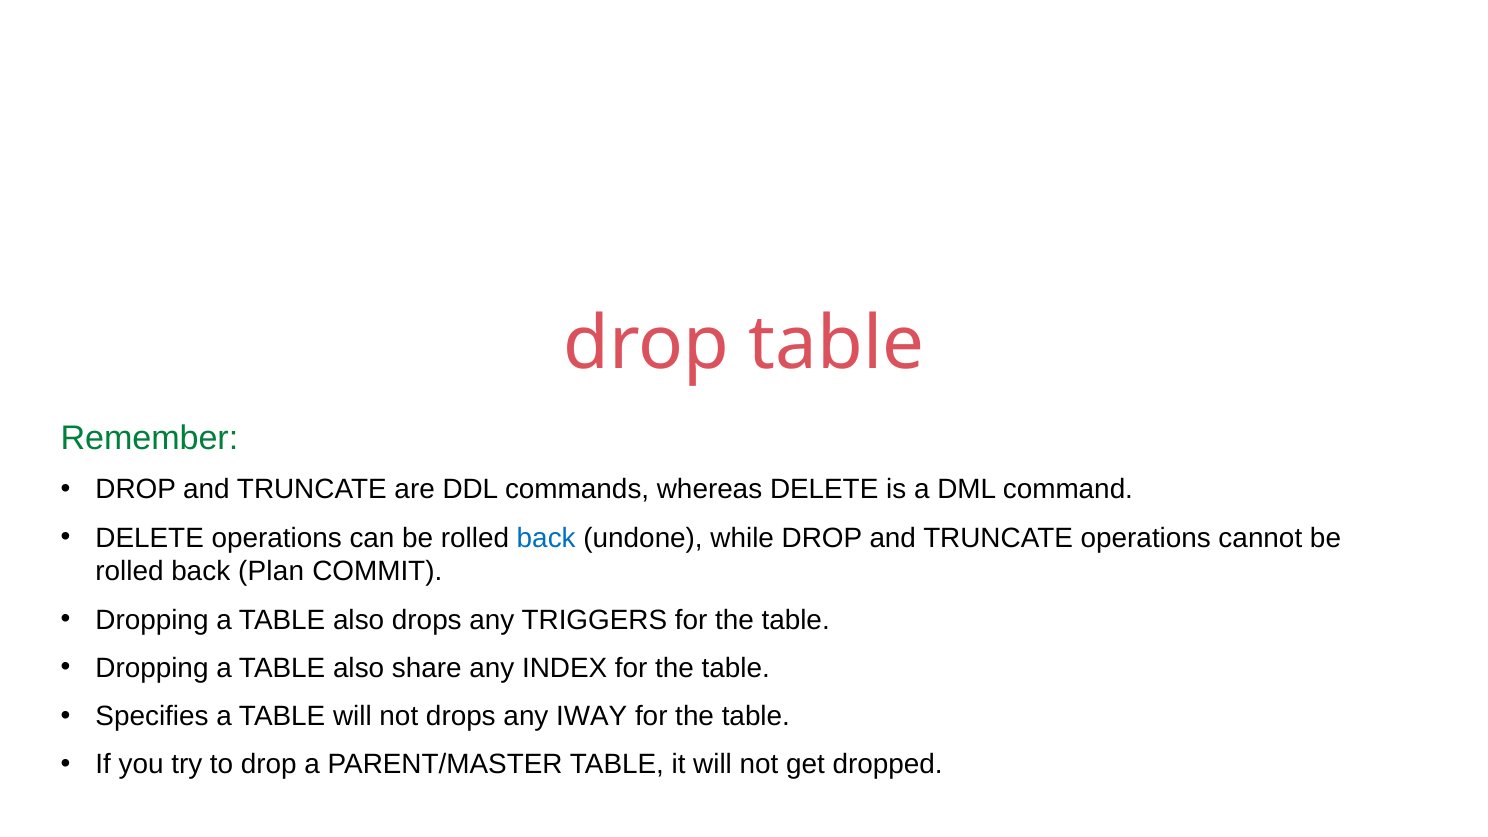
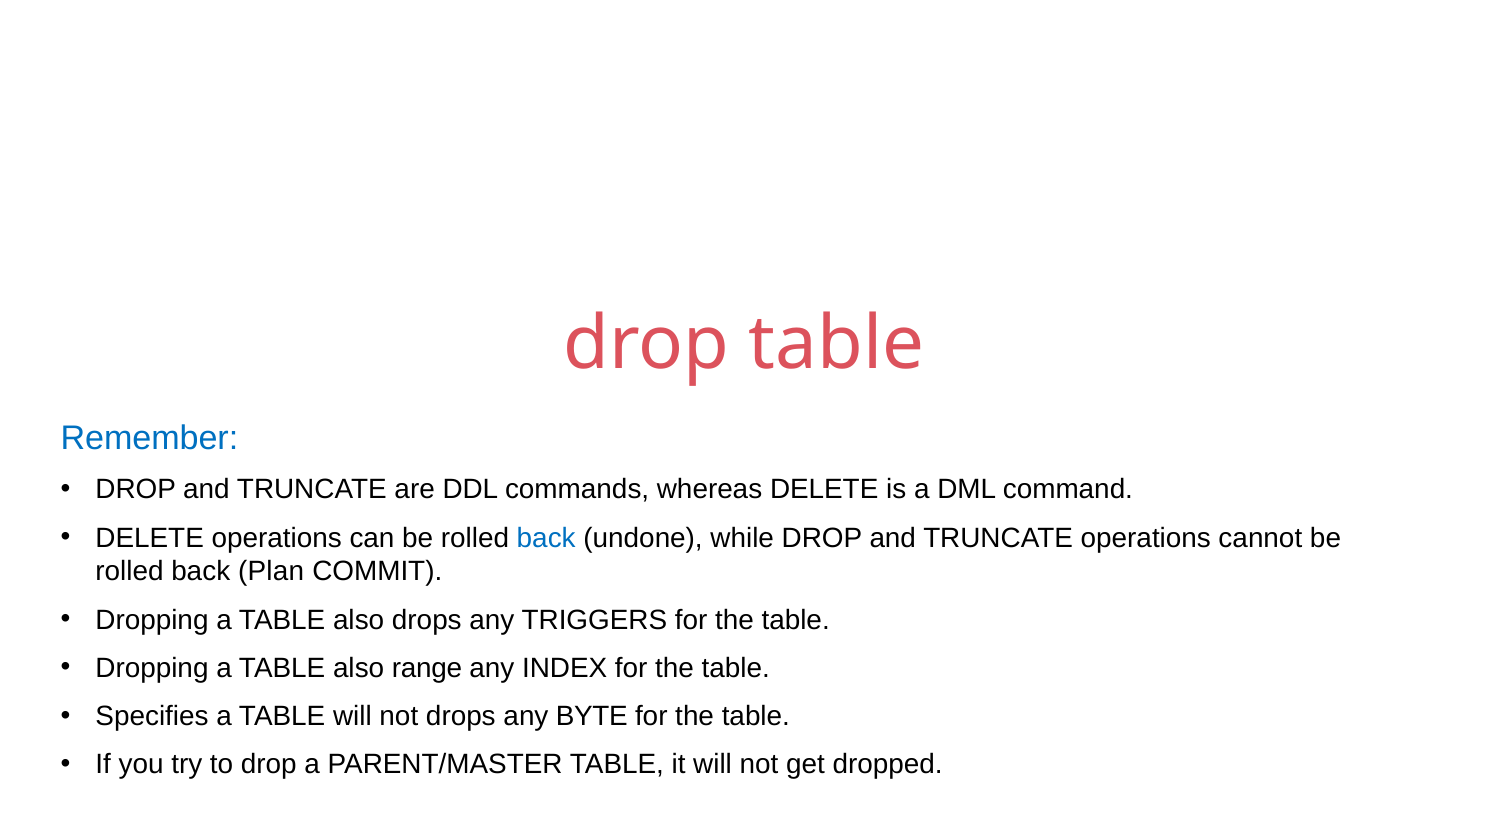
Remember colour: green -> blue (149, 438)
share: share -> range (427, 668)
IWAY: IWAY -> BYTE (592, 716)
